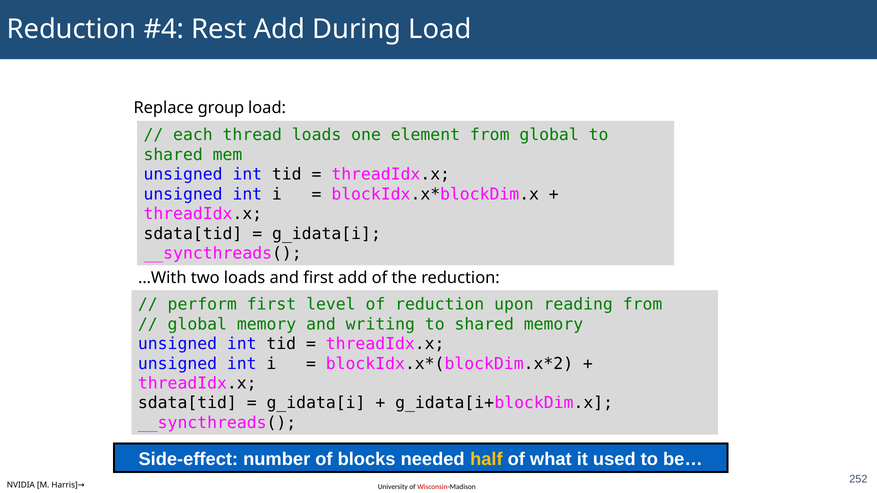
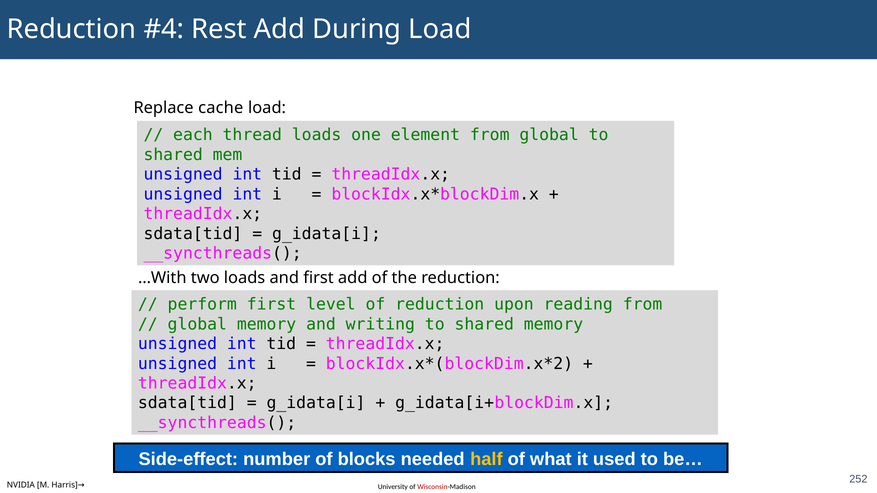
group: group -> cache (221, 108)
